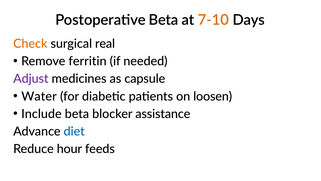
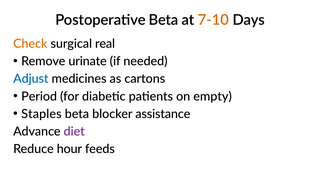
ferritin: ferritin -> urinate (88, 61)
Adjust colour: purple -> blue (31, 79)
capsule: capsule -> cartons (145, 79)
Water: Water -> Period (39, 96)
loosen: loosen -> empty (213, 96)
Include: Include -> Staples (41, 114)
diet colour: blue -> purple (74, 131)
